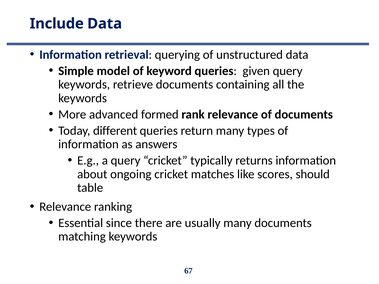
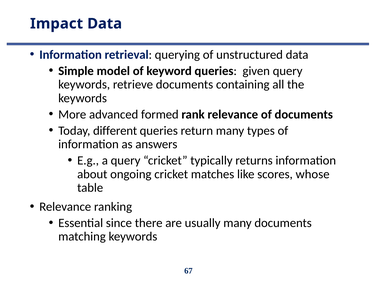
Include: Include -> Impact (57, 24)
should: should -> whose (313, 174)
